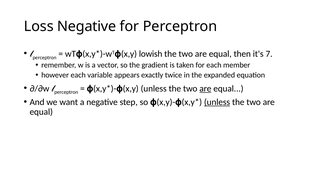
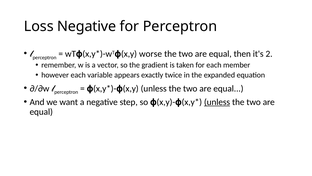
lowish: lowish -> worse (151, 54)
7: 7 -> 2 (269, 54)
are underline: present -> none (205, 88)
